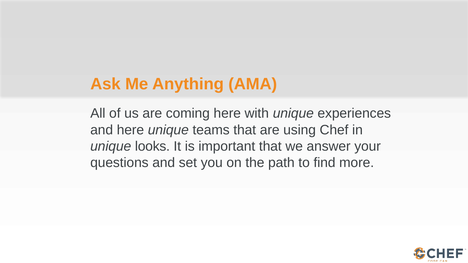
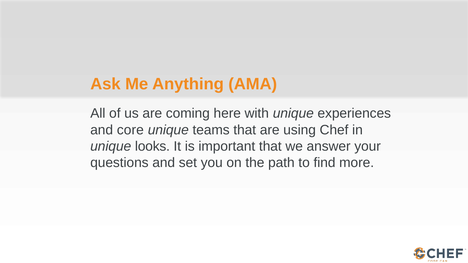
and here: here -> core (130, 130)
